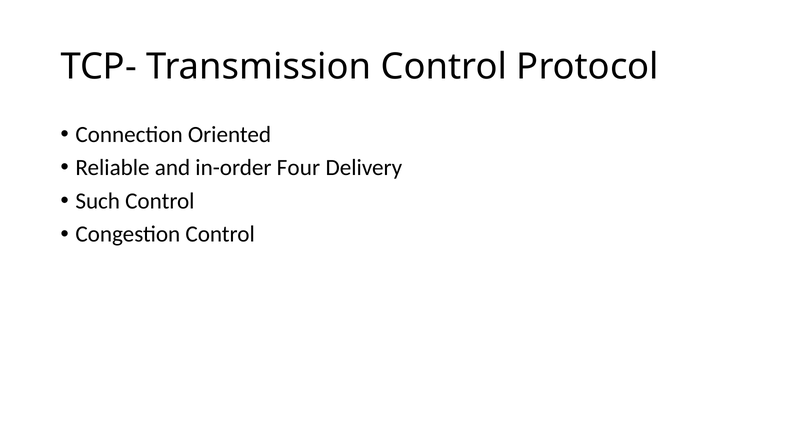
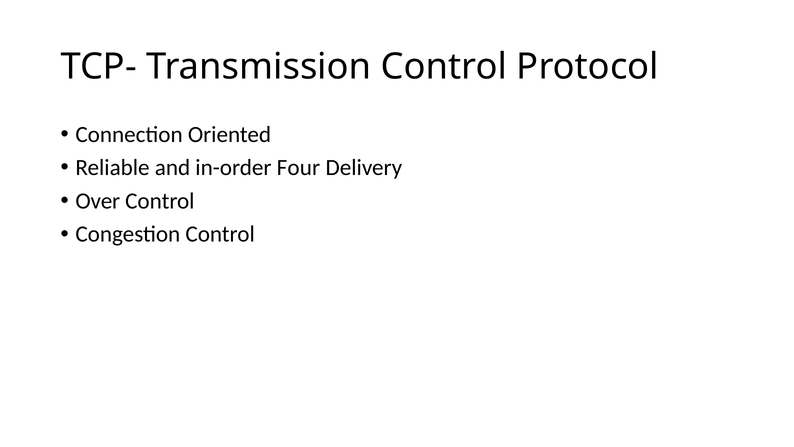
Such: Such -> Over (98, 201)
